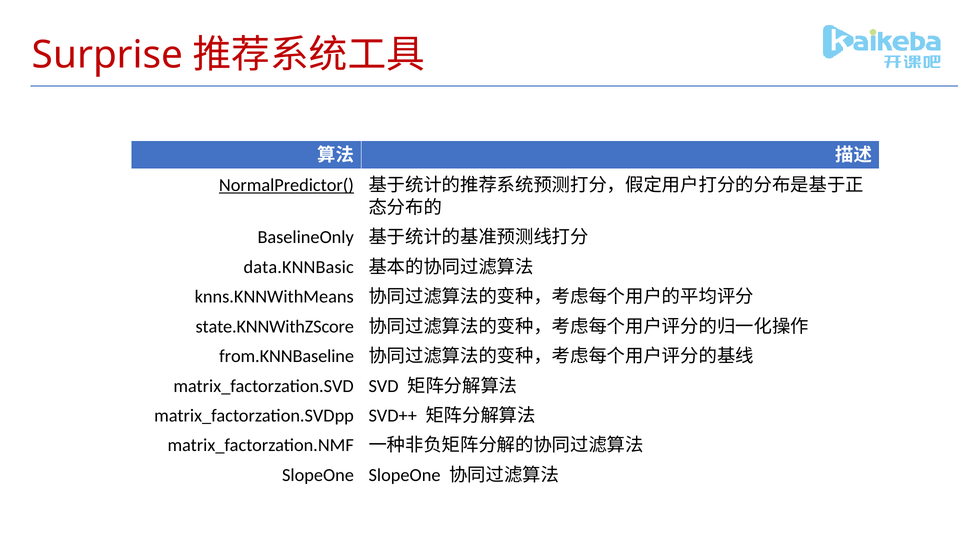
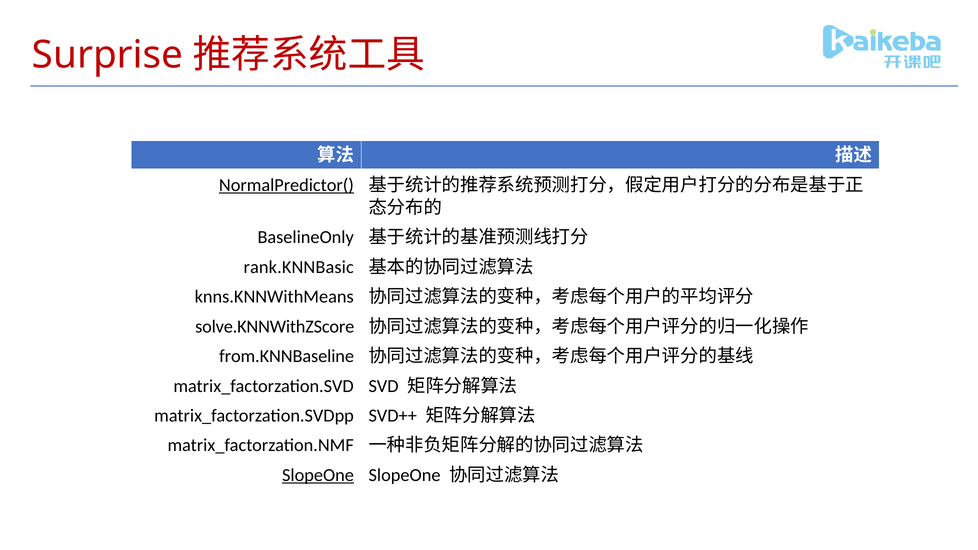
data.KNNBasic: data.KNNBasic -> rank.KNNBasic (299, 267)
state.KNNWithZScore: state.KNNWithZScore -> solve.KNNWithZScore (275, 327)
SlopeOne underline: none -> present (318, 475)
